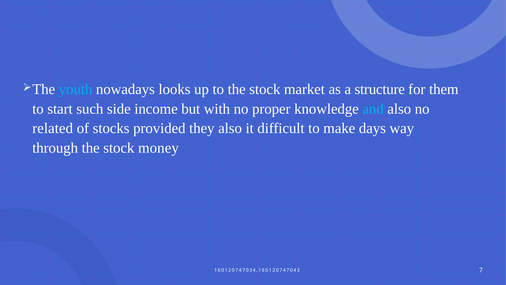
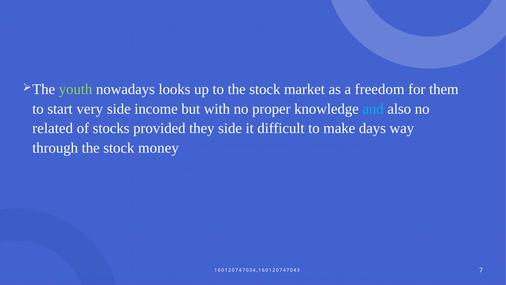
youth colour: light blue -> light green (76, 89)
structure: structure -> freedom (380, 89)
such: such -> very (90, 109)
they also: also -> side (230, 128)
